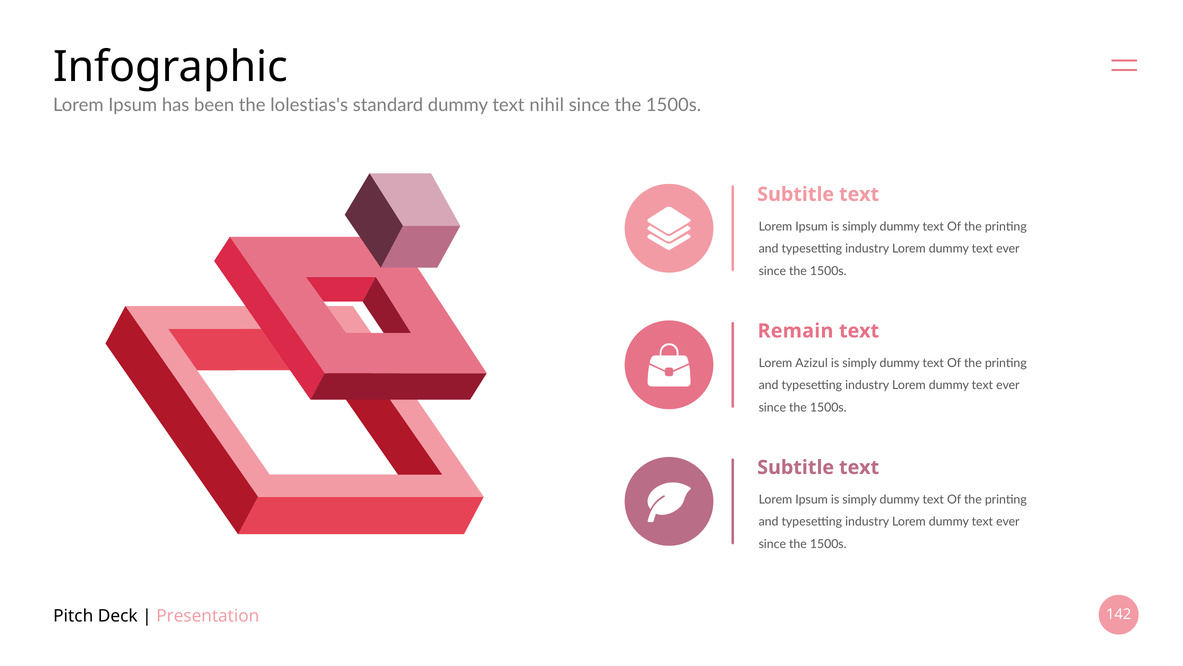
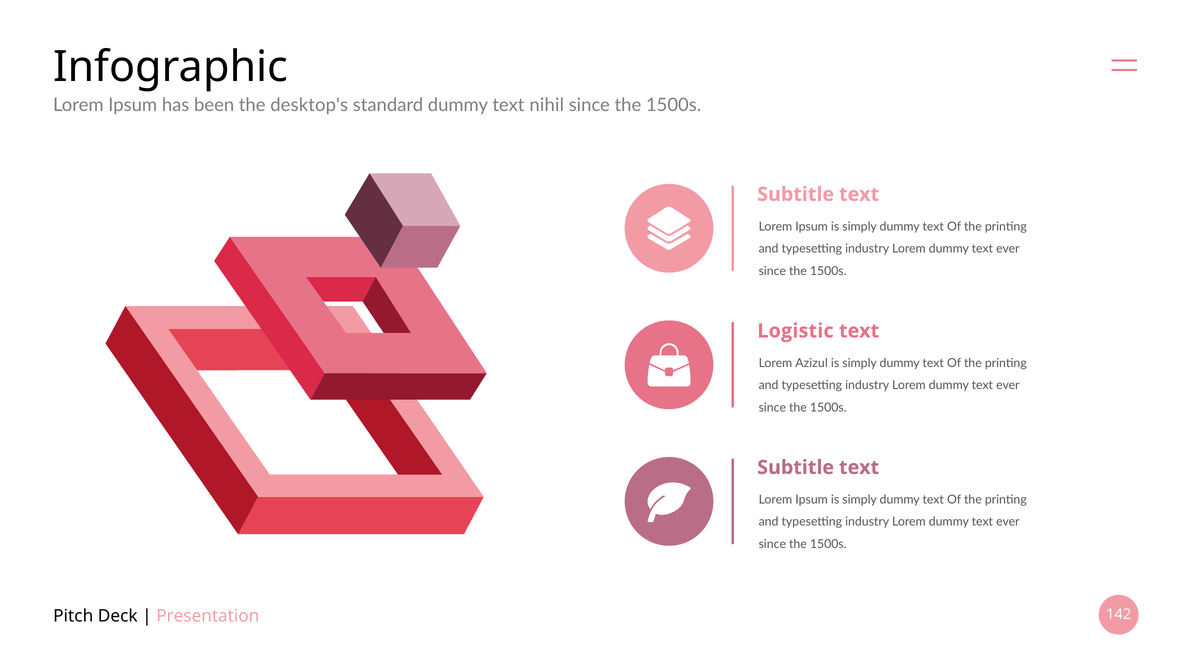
lolestias's: lolestias's -> desktop's (309, 105)
Remain: Remain -> Logistic (795, 331)
